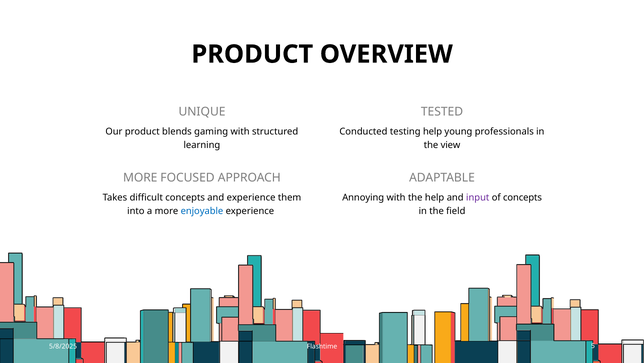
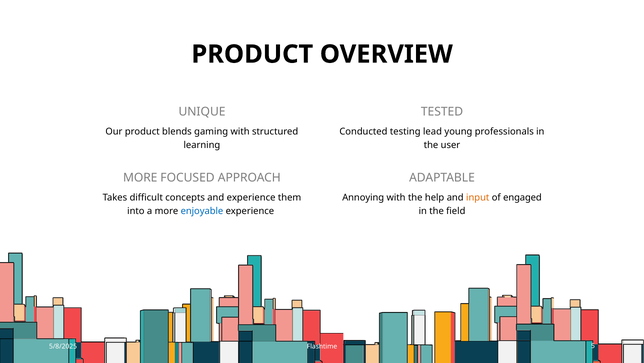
testing help: help -> lead (432, 131)
view: view -> user (450, 145)
input colour: purple -> orange (478, 197)
of concepts: concepts -> engaged (522, 197)
